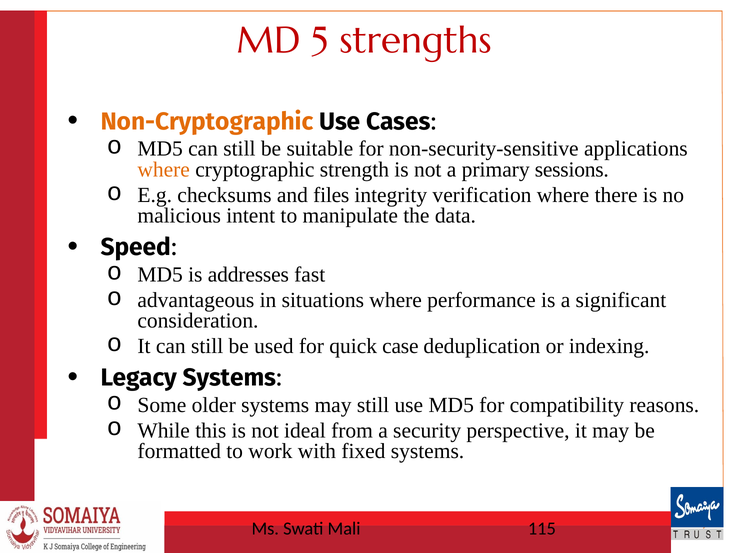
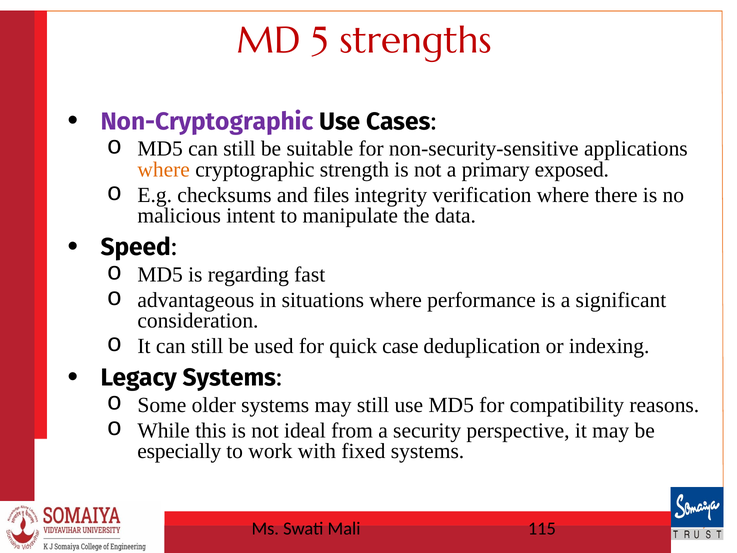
Non-Cryptographic colour: orange -> purple (207, 121)
sessions: sessions -> exposed (572, 169)
addresses: addresses -> regarding (248, 274)
formatted: formatted -> especially (179, 451)
